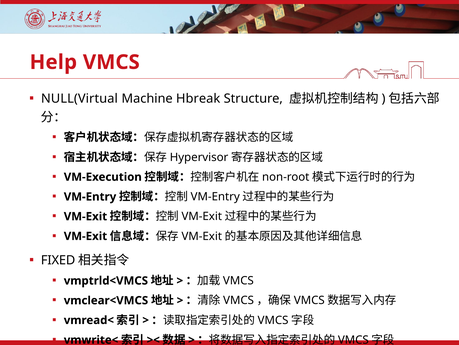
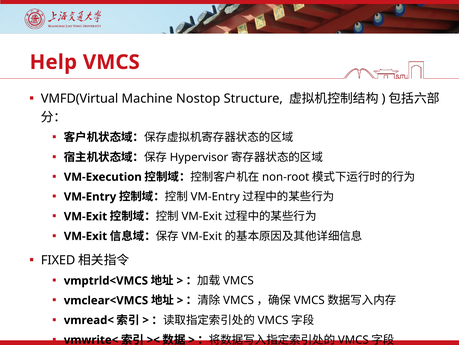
NULL(Virtual: NULL(Virtual -> VMFD(Virtual (80, 99)
Hbreak: Hbreak -> Nostop (198, 99)
